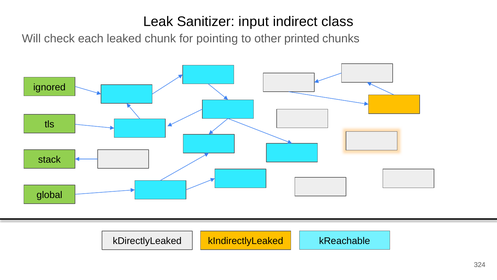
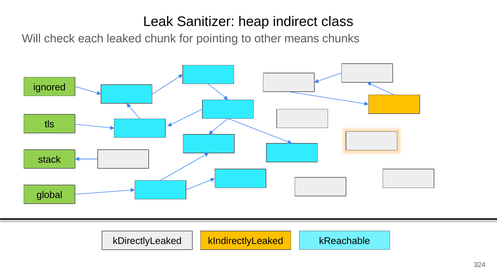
input: input -> heap (254, 22)
printed: printed -> means (302, 39)
